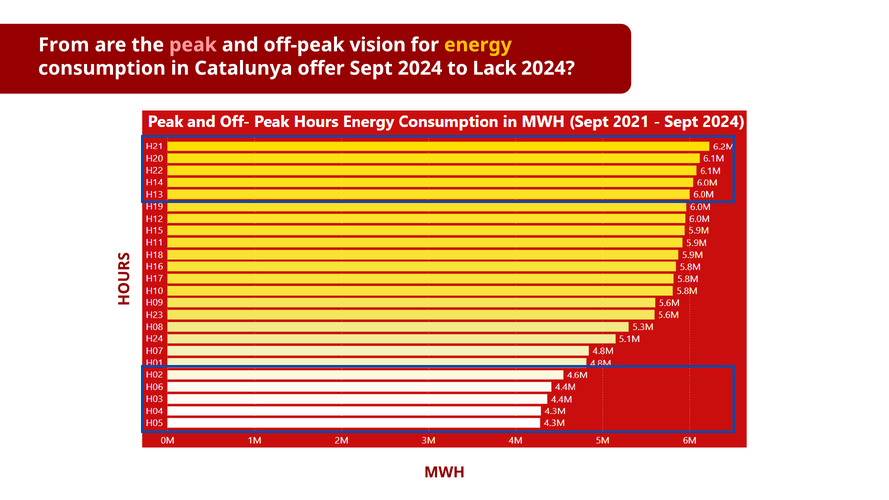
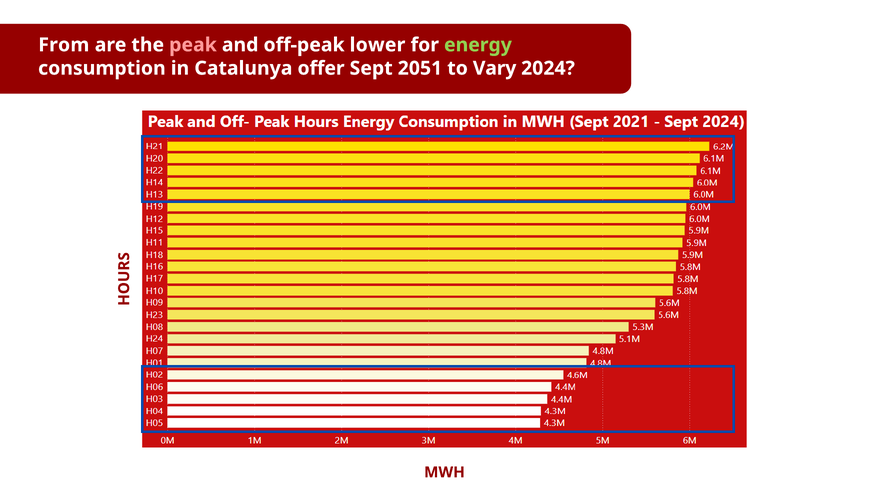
vision: vision -> lower (377, 45)
energy colour: yellow -> light green (478, 45)
Sept 2024: 2024 -> 2051 (420, 68)
Lack: Lack -> Vary (495, 68)
